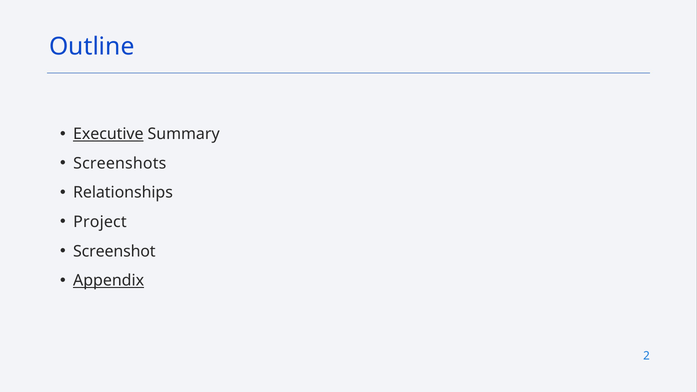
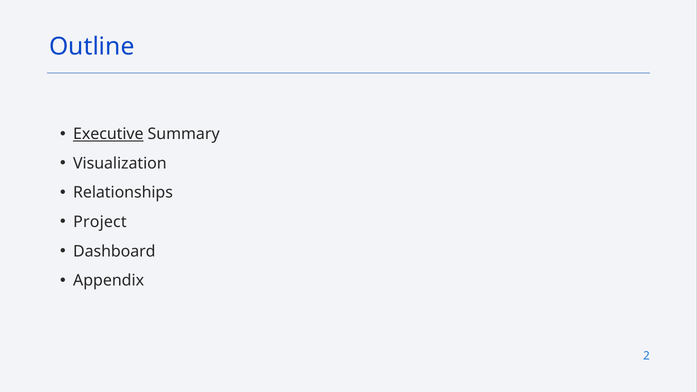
Screenshots: Screenshots -> Visualization (120, 163)
Screenshot: Screenshot -> Dashboard (114, 251)
Appendix underline: present -> none (109, 281)
